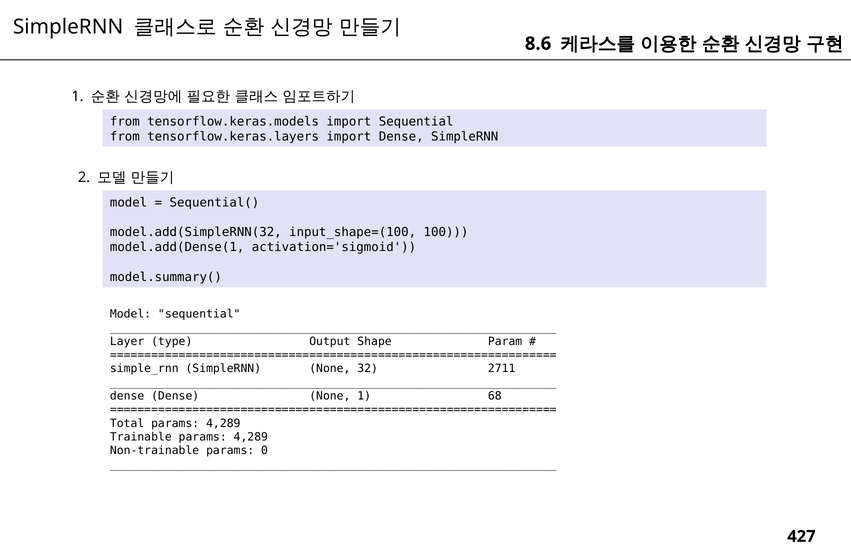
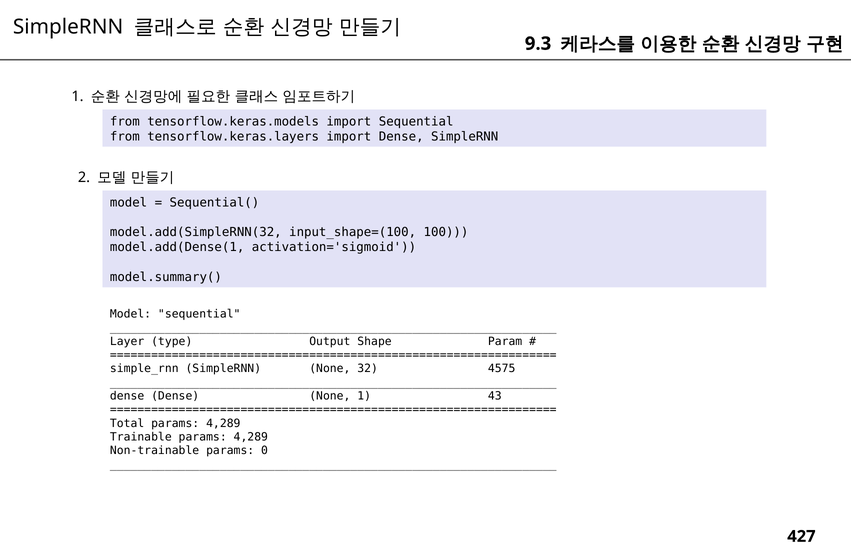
8.6: 8.6 -> 9.3 (538, 44)
2711: 2711 -> 4575 (502, 369)
68: 68 -> 43 (495, 396)
